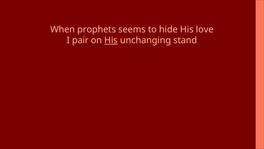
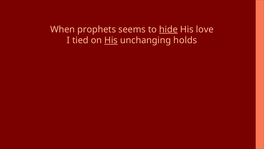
hide underline: none -> present (169, 29)
pair: pair -> tied (80, 40)
stand: stand -> holds (185, 40)
